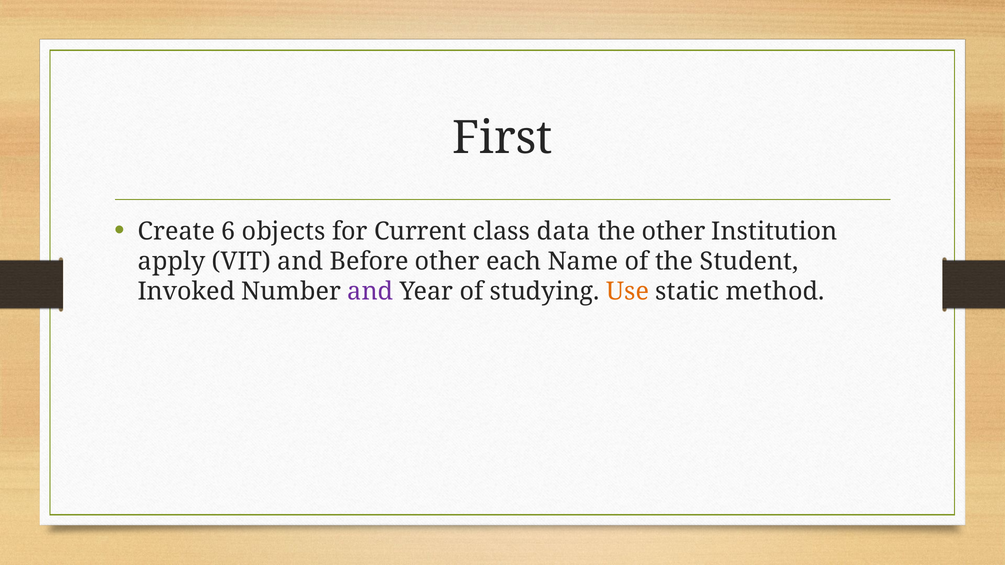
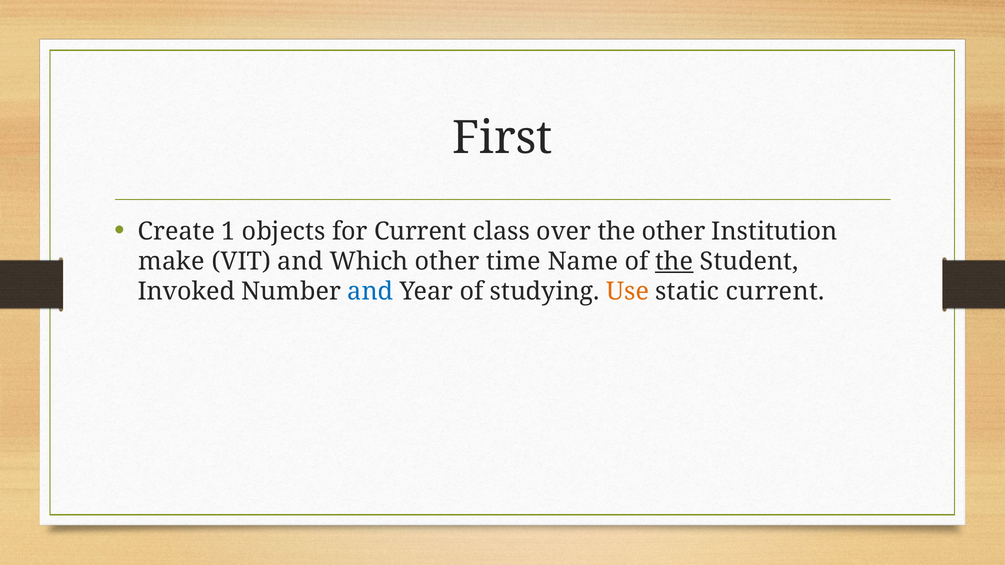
6: 6 -> 1 (229, 231)
data: data -> over (564, 231)
apply: apply -> make (171, 262)
Before: Before -> Which (369, 262)
each: each -> time (514, 262)
the underline: none -> present (674, 262)
and colour: purple -> blue (370, 292)
static method: method -> current (775, 292)
